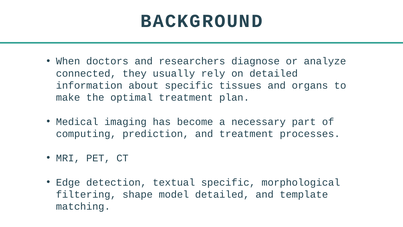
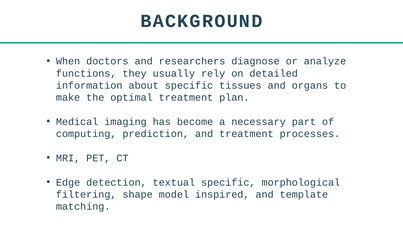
connected: connected -> functions (86, 73)
model detailed: detailed -> inspired (222, 194)
